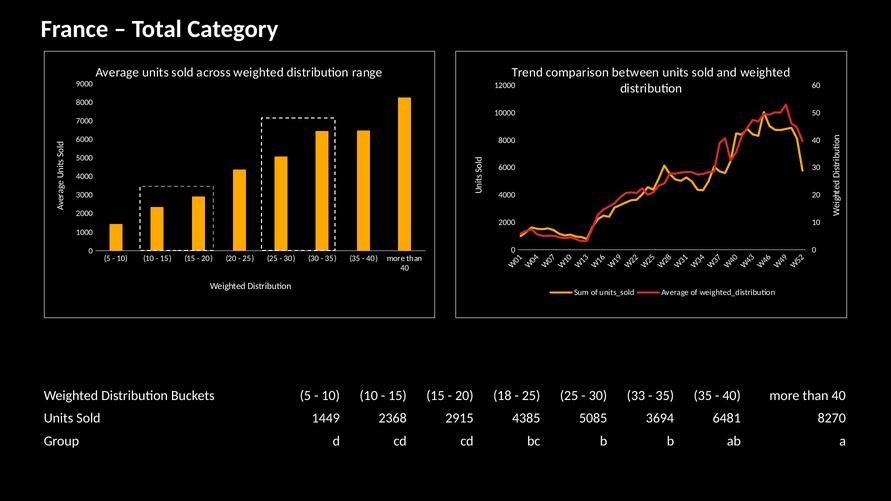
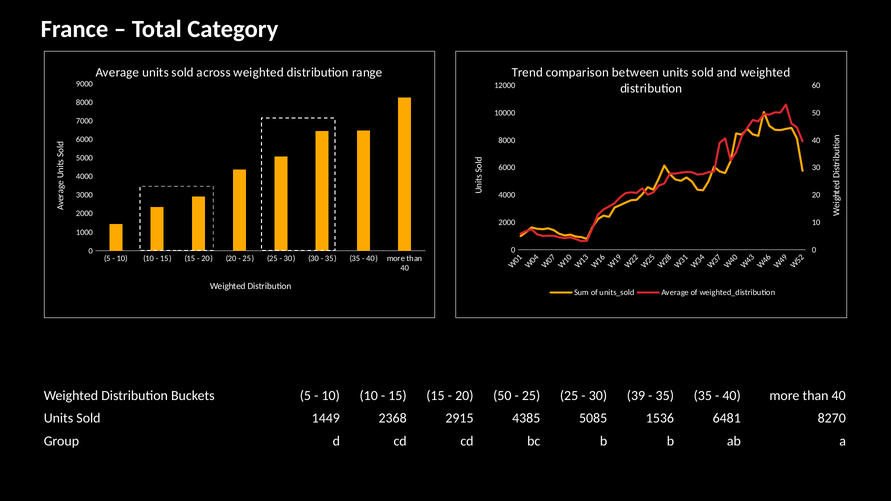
20 18: 18 -> 50 (502, 396)
33: 33 -> 39 (636, 396)
3694: 3694 -> 1536 (660, 418)
